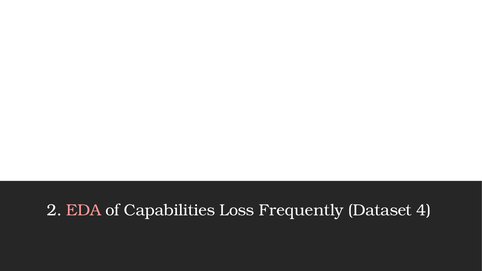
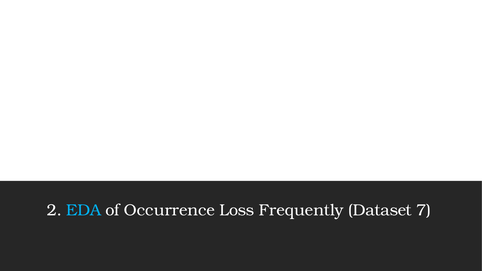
EDA colour: pink -> light blue (84, 210)
Capabilities: Capabilities -> Occurrence (169, 210)
4: 4 -> 7 (424, 210)
